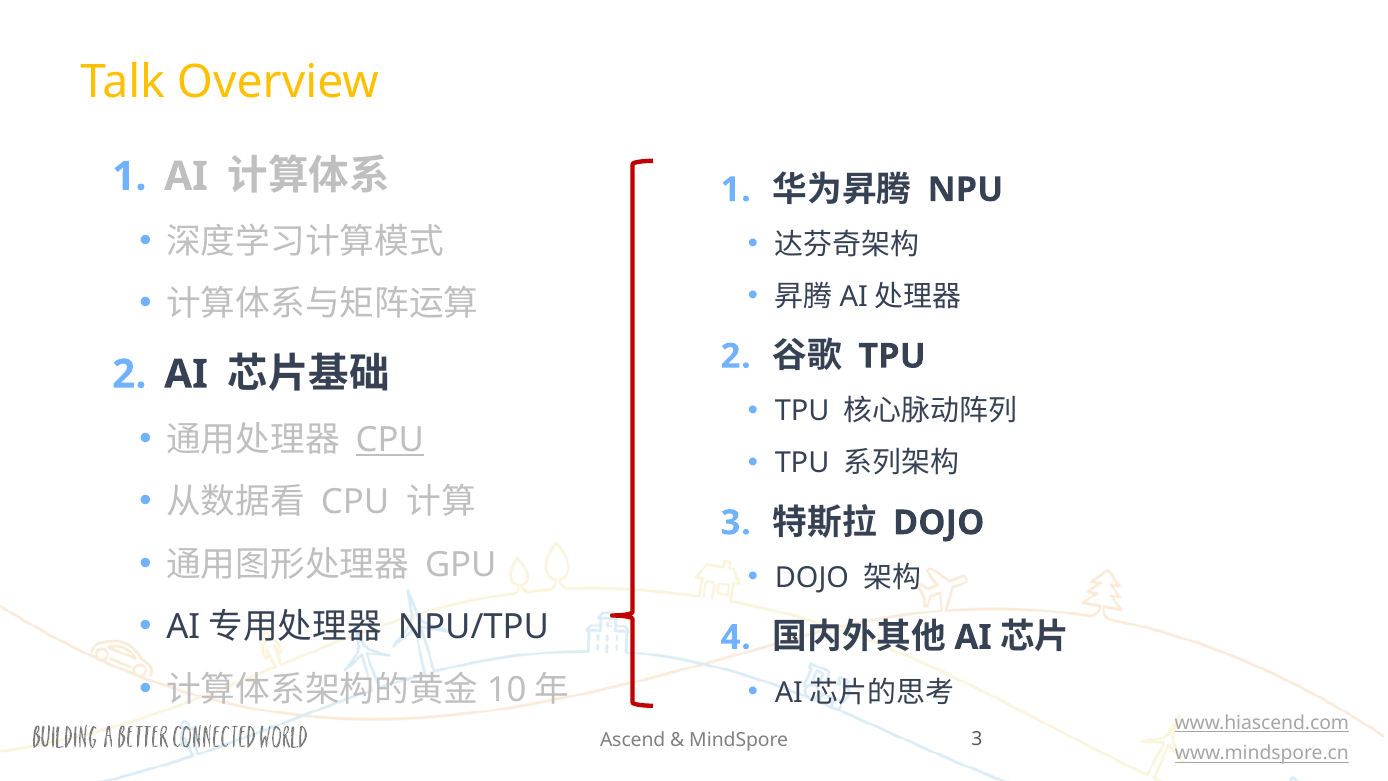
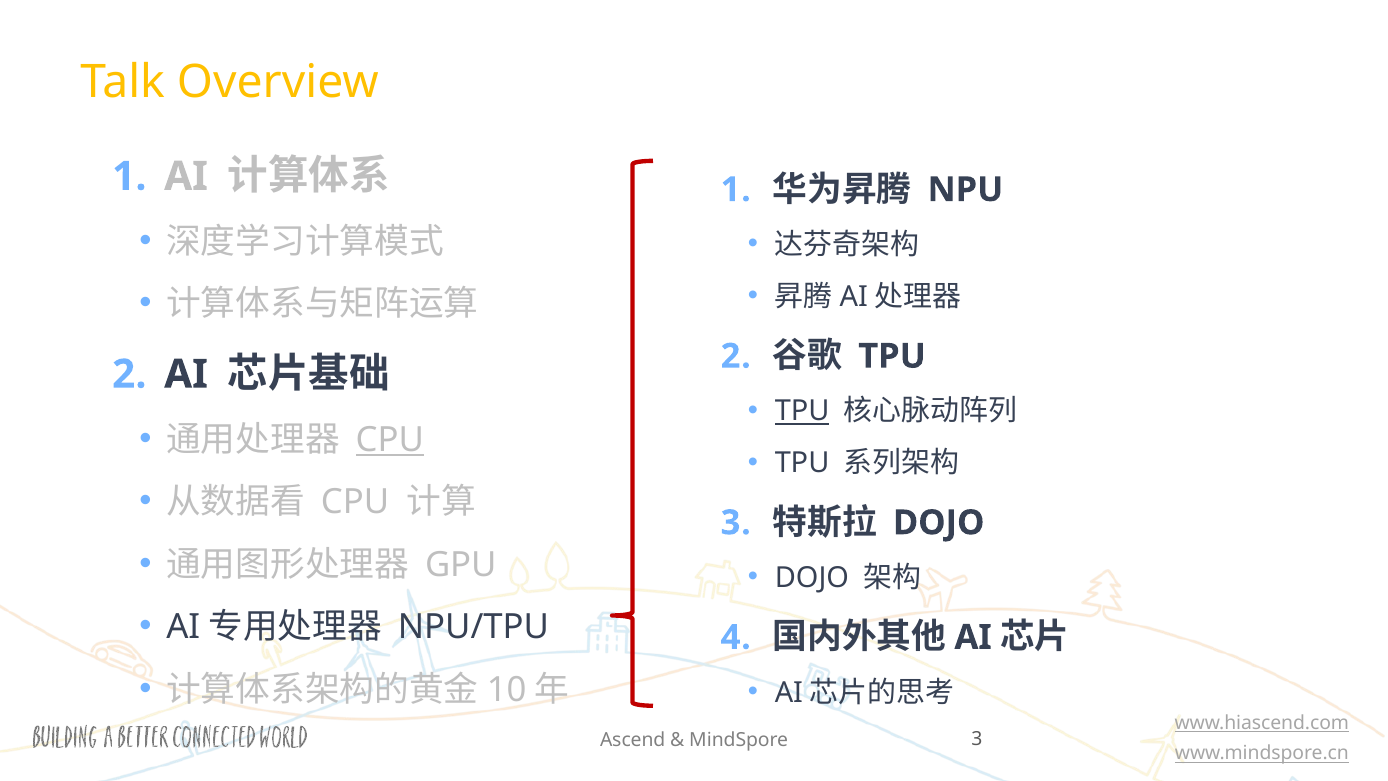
TPU underline: none -> present (802, 411)
